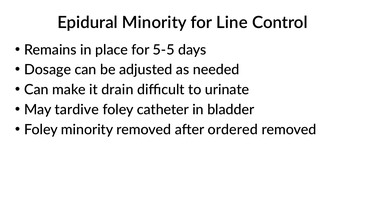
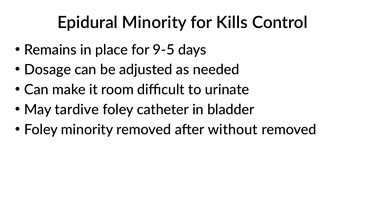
Line: Line -> Kills (232, 23)
5-5: 5-5 -> 9-5 (164, 50)
drain: drain -> room (117, 90)
ordered: ordered -> without (233, 130)
